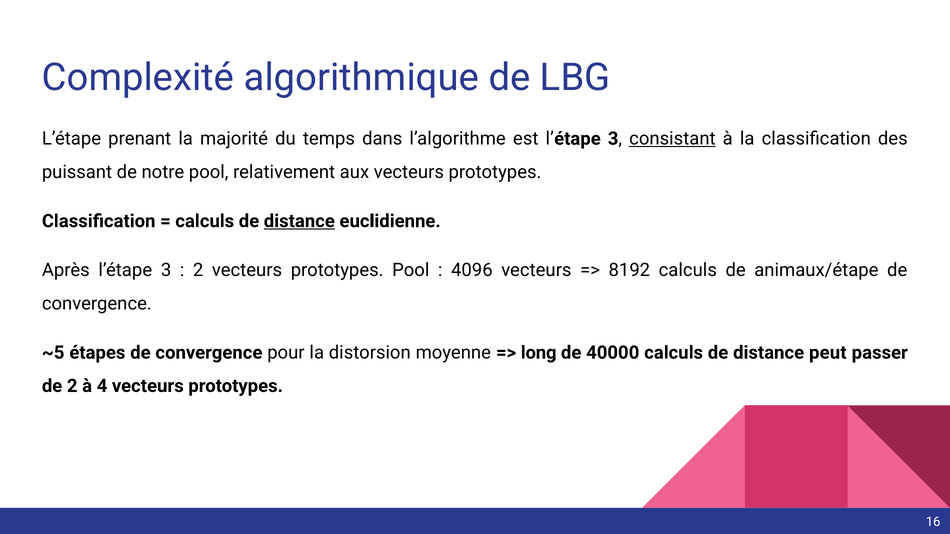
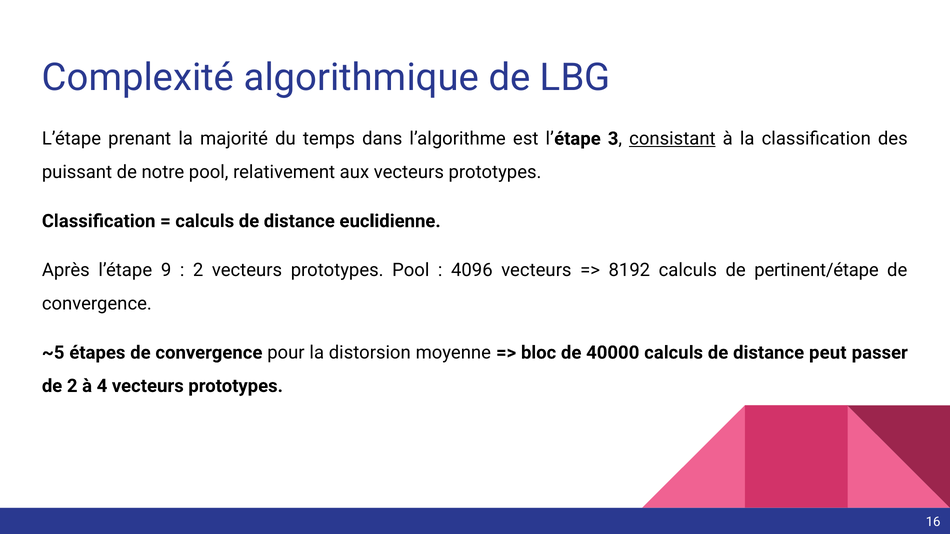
distance underline: present -> none (299, 221)
Après l’étape 3: 3 -> 9 (166, 270)
animaux/étape: animaux/étape -> pertinent/étape (816, 270)
long: long -> bloc (539, 353)
